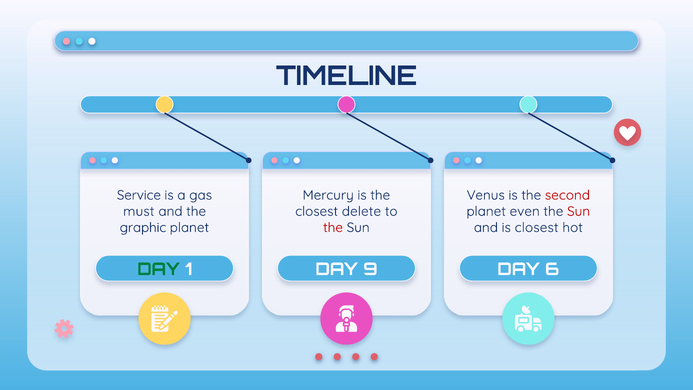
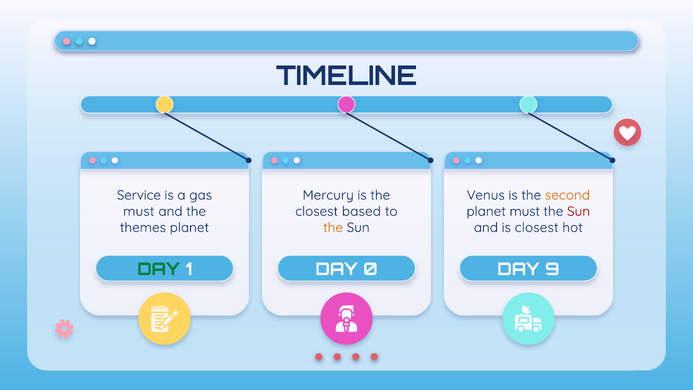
second colour: red -> orange (567, 195)
delete: delete -> based (361, 211)
planet even: even -> must (525, 211)
graphic: graphic -> themes (143, 227)
the colour: red -> orange (333, 227)
9: 9 -> 0 (370, 269)
6: 6 -> 9 (552, 269)
